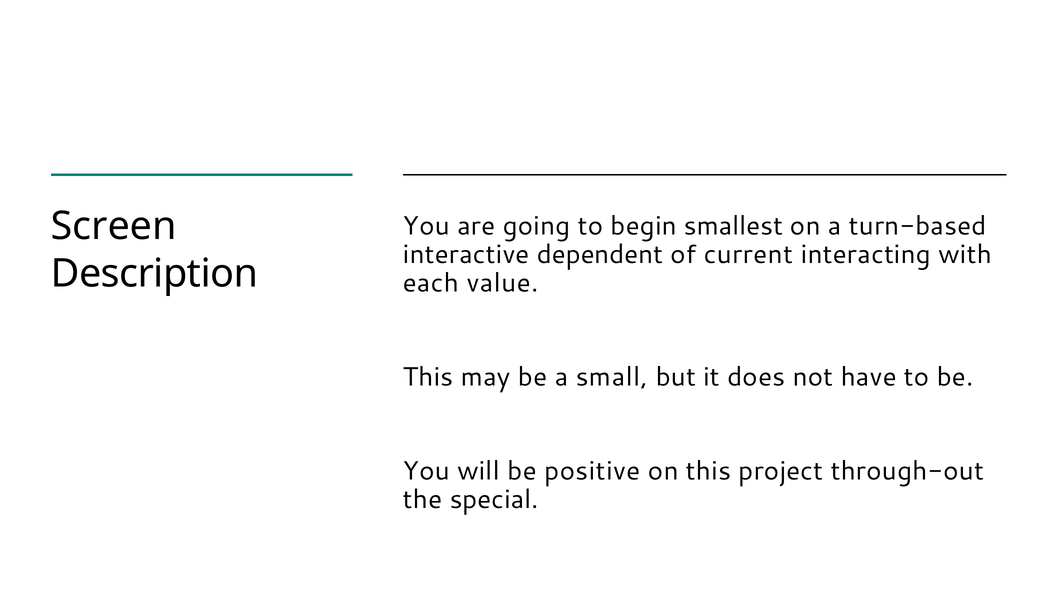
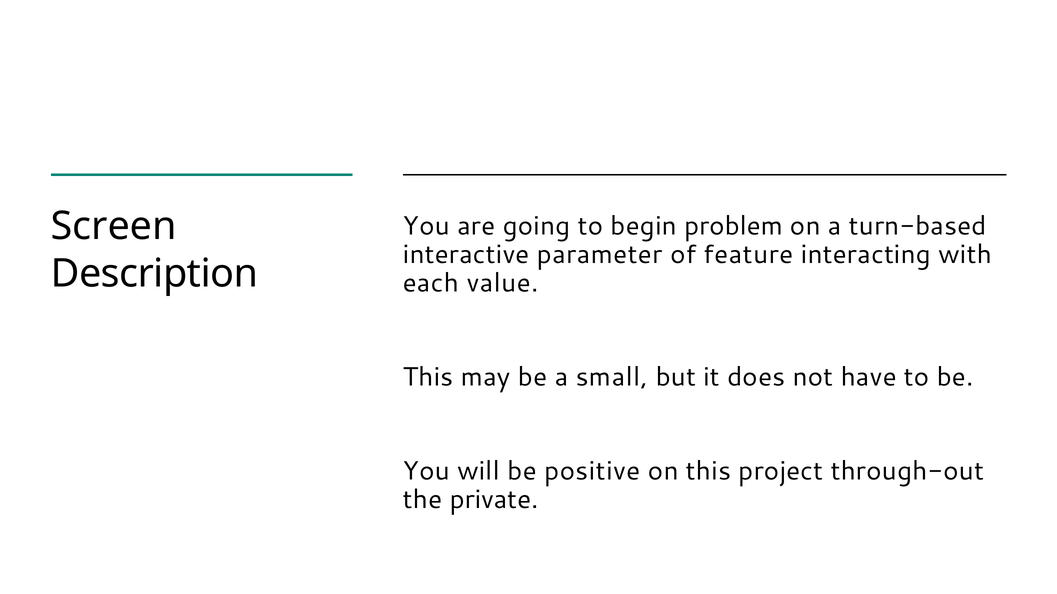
smallest: smallest -> problem (734, 226)
dependent: dependent -> parameter (600, 255)
current: current -> feature (748, 255)
special: special -> private (494, 500)
